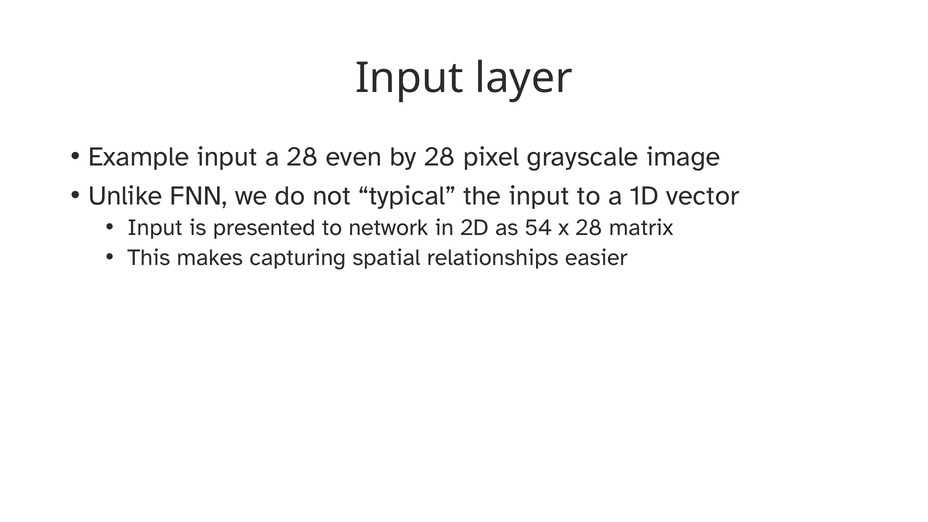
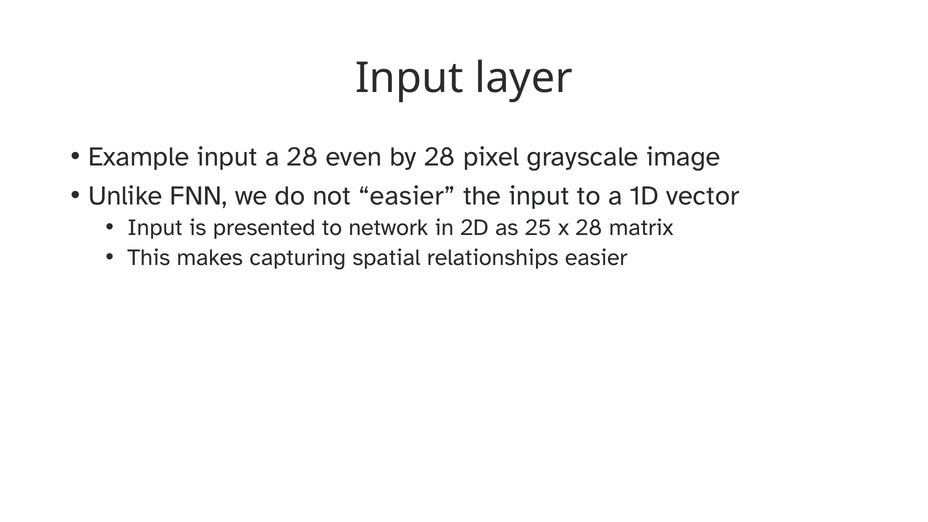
not typical: typical -> easier (407, 196)
54: 54 -> 25 (538, 228)
